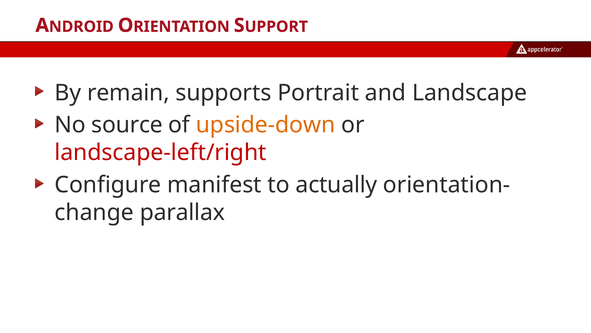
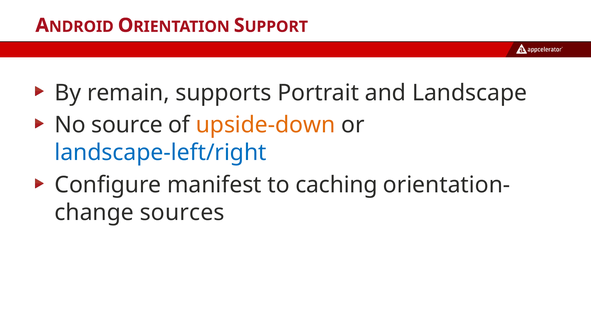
landscape-left/right colour: red -> blue (161, 152)
actually: actually -> caching (336, 185)
parallax: parallax -> sources (182, 212)
